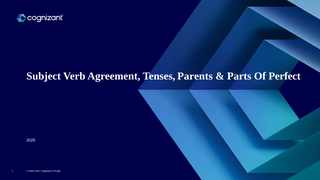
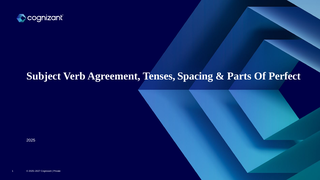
Parents: Parents -> Spacing (195, 76)
